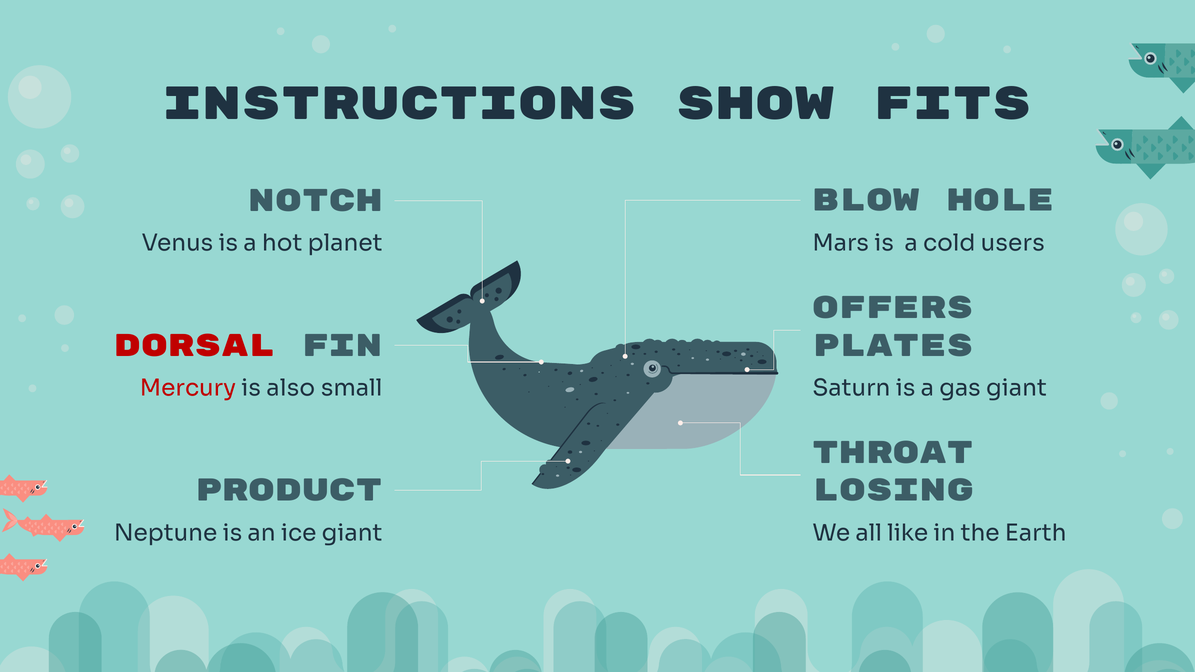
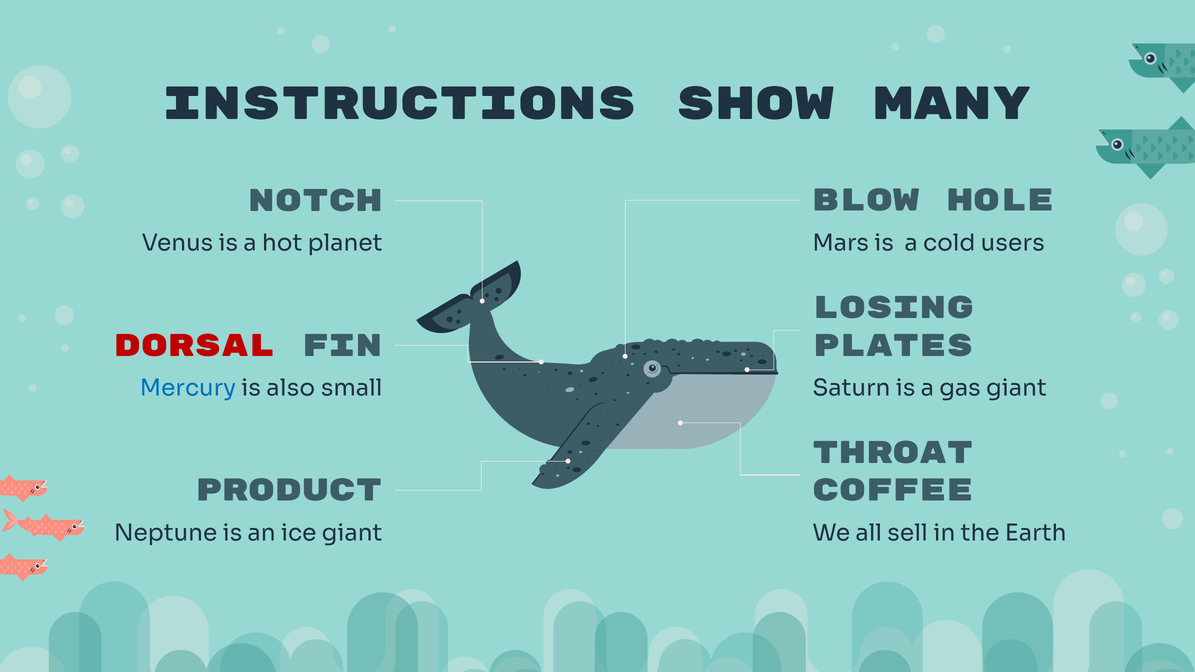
fits: fits -> many (953, 104)
Offers: Offers -> Losing (893, 308)
Mercury colour: red -> blue (188, 388)
losing: losing -> coffee (893, 491)
like: like -> sell (908, 533)
